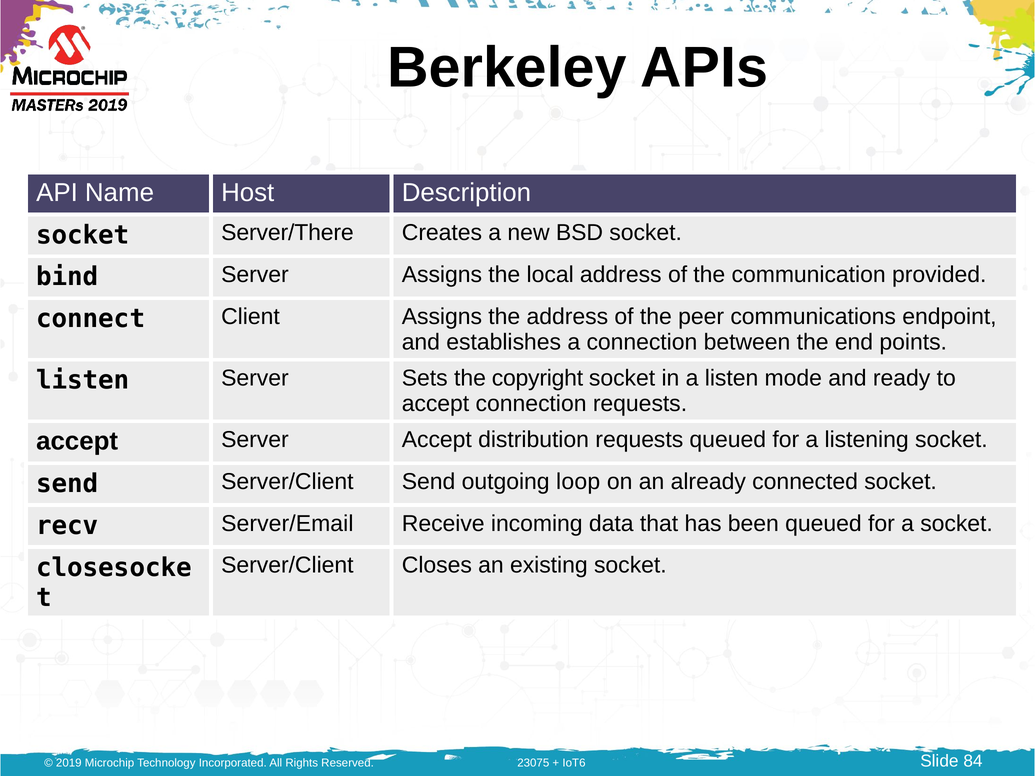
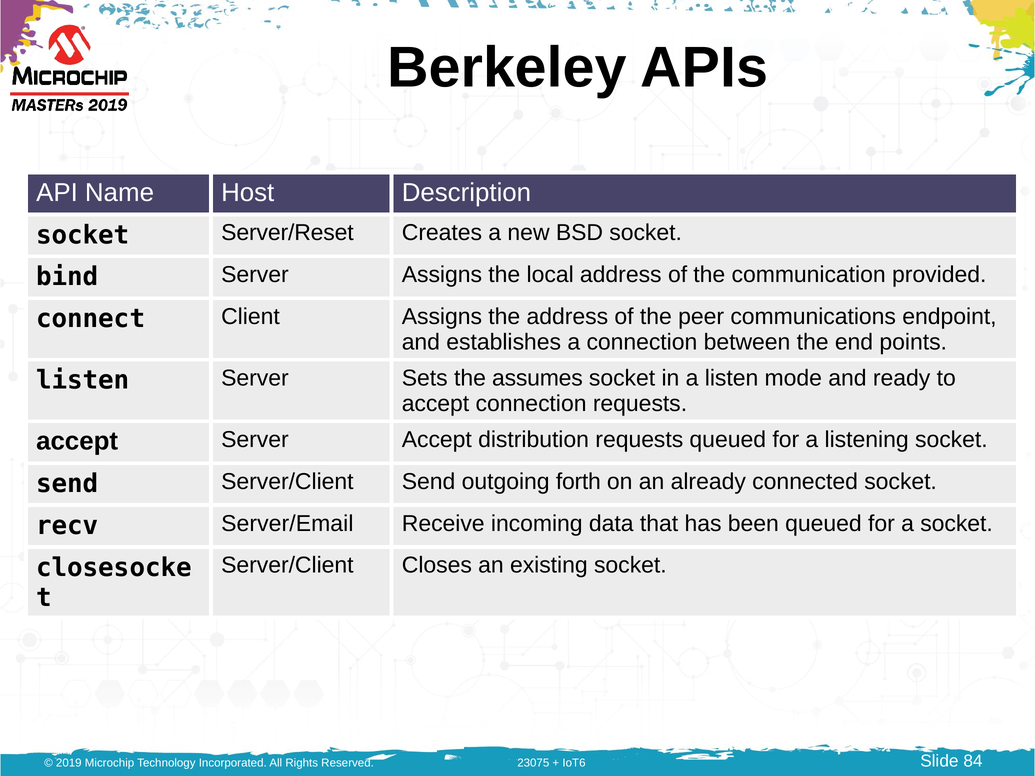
Server/There: Server/There -> Server/Reset (287, 233)
copyright: copyright -> assumes (537, 378)
loop: loop -> forth (578, 482)
